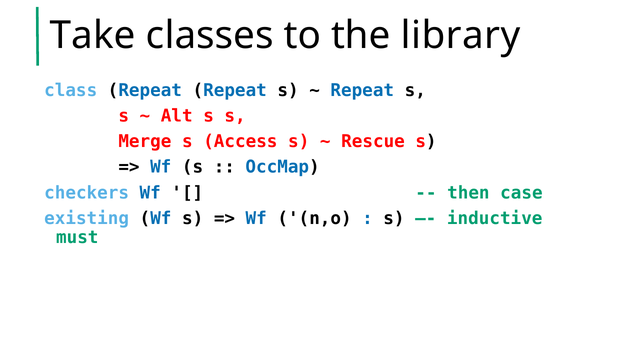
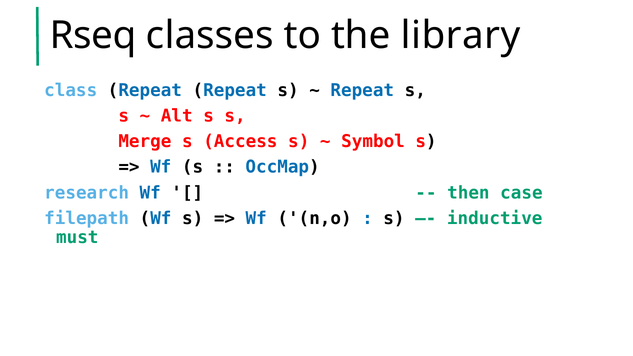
Take: Take -> Rseq (93, 36)
Rescue: Rescue -> Symbol (373, 142)
checkers: checkers -> research (87, 193)
existing: existing -> filepath (87, 218)
